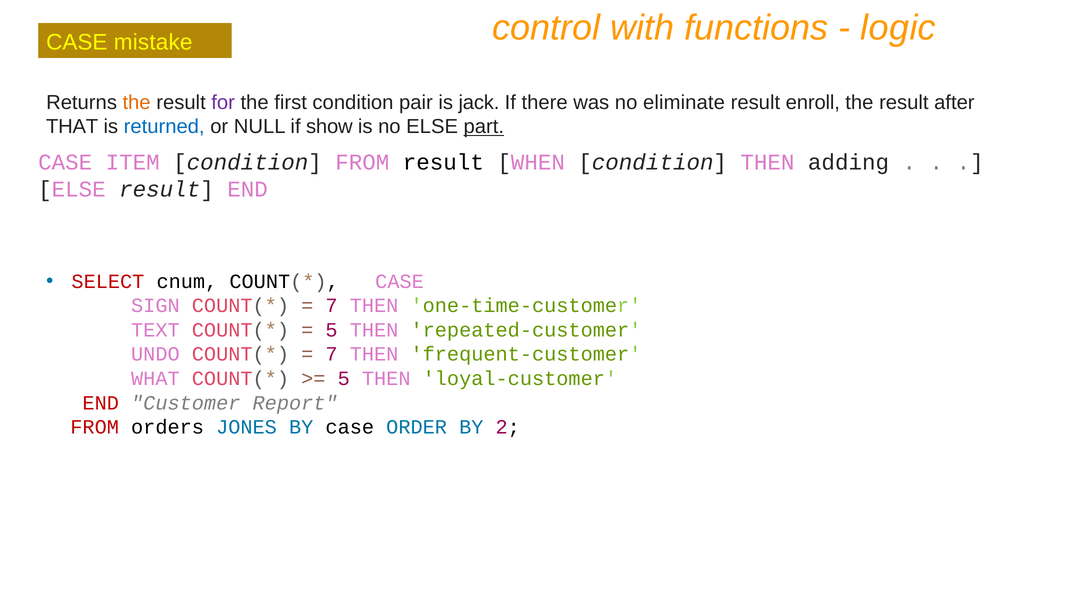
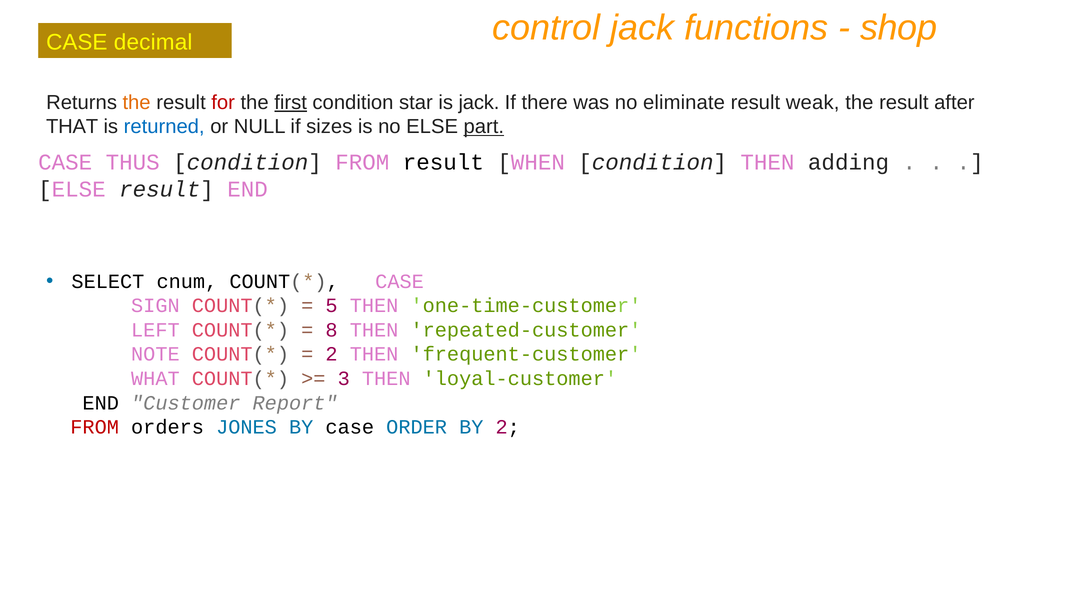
control with: with -> jack (642, 28)
logic: logic -> shop (899, 28)
mistake: mistake -> decimal (153, 42)
for colour: purple -> red (223, 103)
first underline: none -> present (291, 103)
pair: pair -> star (416, 103)
enroll: enroll -> weak (813, 103)
show: show -> sizes (329, 127)
ITEM: ITEM -> THUS (133, 163)
SELECT colour: red -> black (108, 282)
7: 7 -> 5 (332, 306)
TEXT: TEXT -> LEFT (155, 330)
5: 5 -> 8 (332, 330)
UNDO: UNDO -> NOTE (155, 355)
7: 7 -> 2 (332, 355)
5: 5 -> 3 (344, 379)
END colour: red -> black (101, 403)
